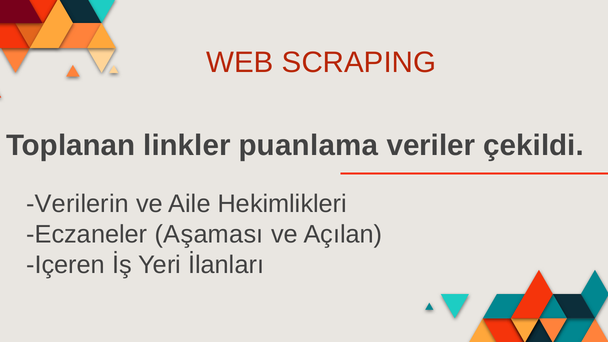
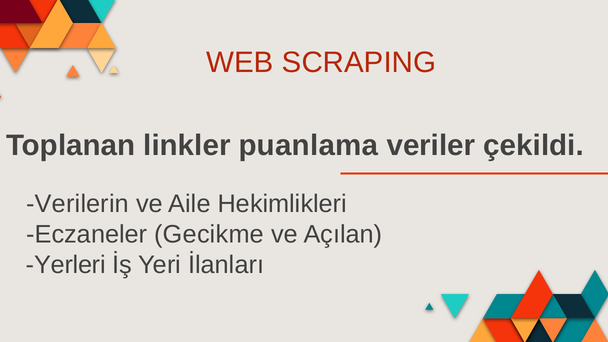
Aşaması: Aşaması -> Gecikme (209, 235)
Içeren: Içeren -> Yerleri (66, 265)
